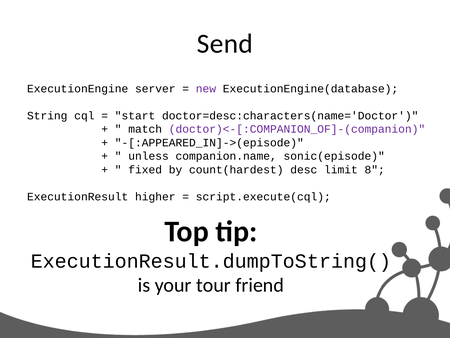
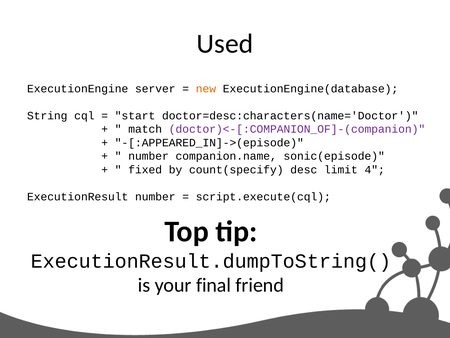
Send: Send -> Used (225, 44)
new colour: purple -> orange (206, 89)
unless: unless -> number (149, 156)
count(hardest: count(hardest -> count(specify (236, 170)
8: 8 -> 4 (375, 170)
ExecutionResult higher: higher -> number (155, 197)
tour: tour -> final (214, 285)
